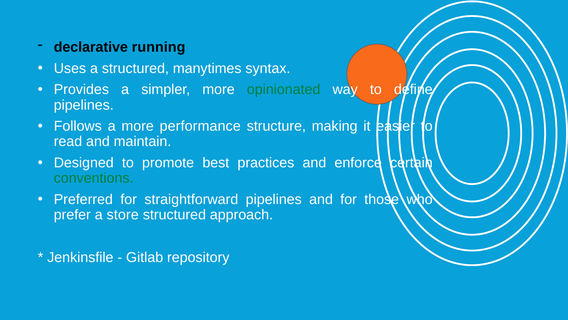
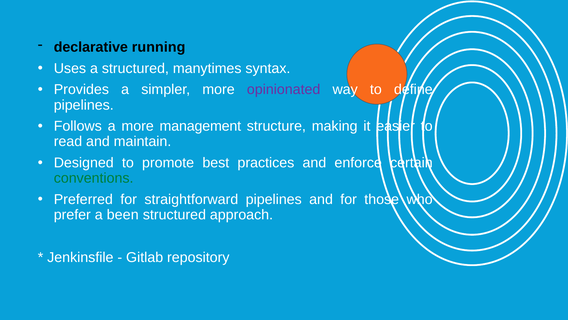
opinionated colour: green -> purple (284, 89)
performance: performance -> management (200, 126)
store: store -> been (123, 215)
